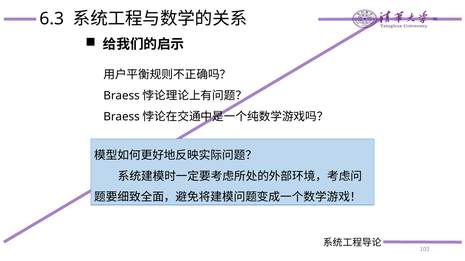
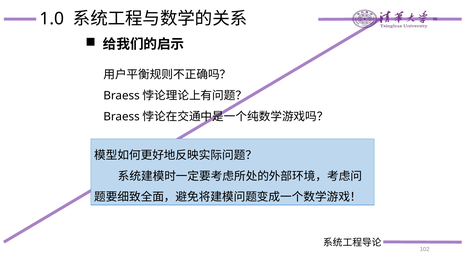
6.3: 6.3 -> 1.0 (52, 19)
